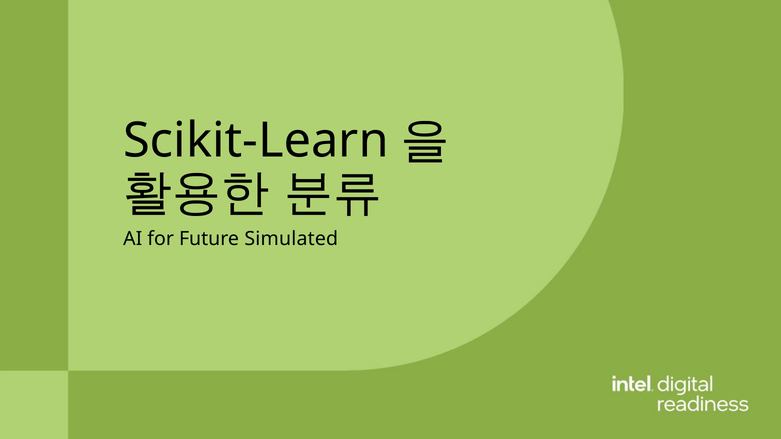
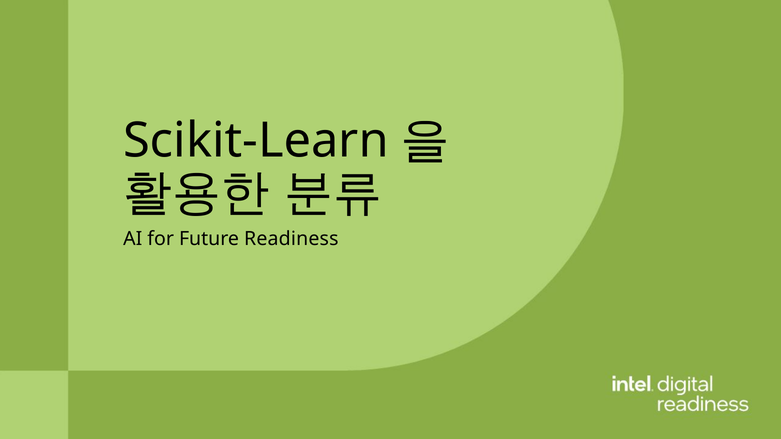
Simulated: Simulated -> Readiness (291, 239)
